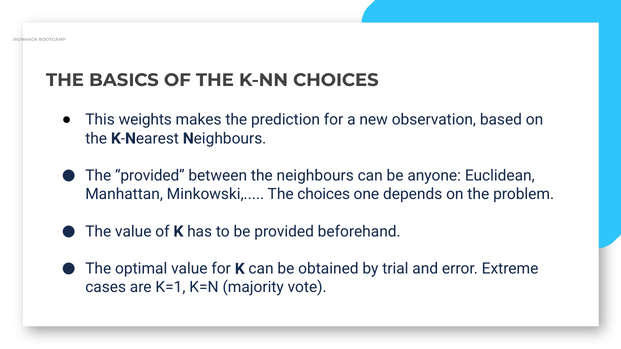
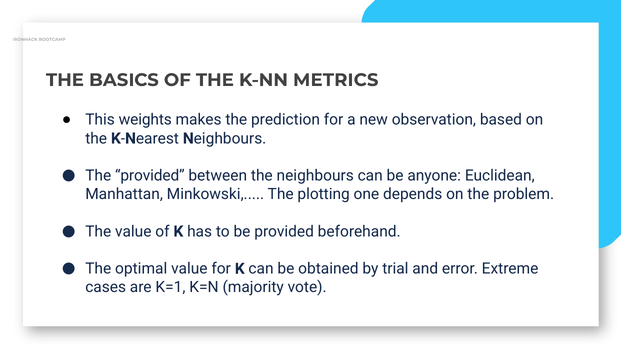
K-NN CHOICES: CHOICES -> METRICS (336, 80)
The choices: choices -> plotting (324, 194)
